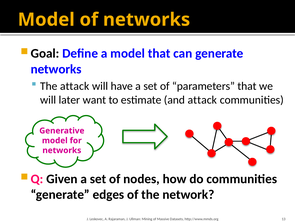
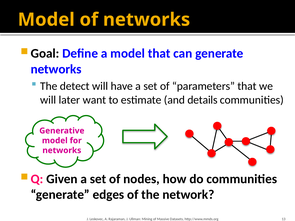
The attack: attack -> detect (75, 86)
and attack: attack -> details (202, 100)
